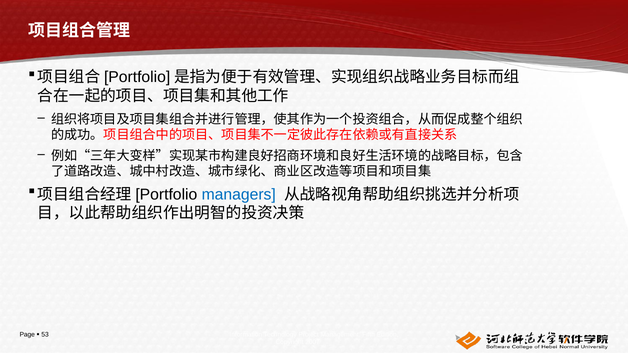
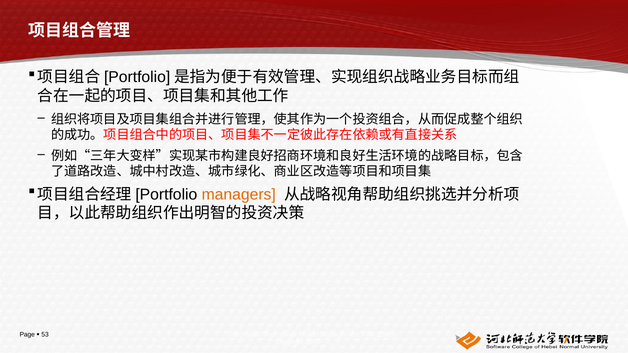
managers colour: blue -> orange (239, 194)
